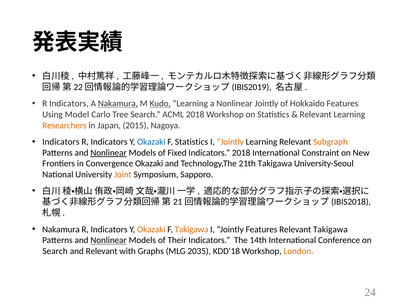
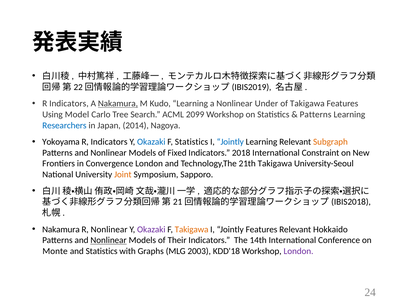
Kudo underline: present -> none (160, 104)
Nonlinear Jointly: Jointly -> Under (266, 104)
of Hokkaido: Hokkaido -> Takigawa (307, 104)
ACML 2018: 2018 -> 2099 (195, 114)
Relevant: Relevant -> Patterns (316, 114)
Researchers colour: orange -> blue (64, 125)
2015: 2015 -> 2014 (136, 125)
Indicators: Indicators -> Yokoyama (61, 142)
Jointly colour: orange -> blue (230, 142)
Nonlinear underline: present -> none (109, 153)
Convergence Okazaki: Okazaki -> London (149, 164)
Indicators: Indicators -> Nonlinear (109, 229)
Okazaki colour: orange -> purple (151, 229)
Relevant Takigawa: Takigawa -> Hokkaido (330, 229)
Search: Search -> Monte (55, 251)
and Relevant: Relevant -> Statistics (102, 251)
2035: 2035 -> 2003 (199, 251)
London colour: orange -> purple (298, 251)
